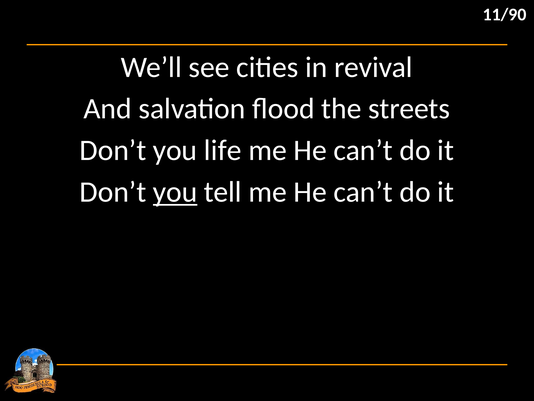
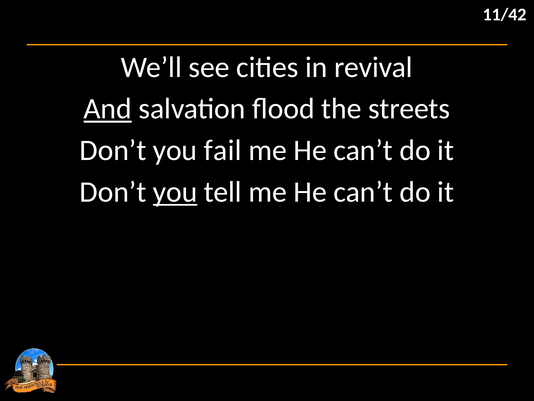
11/90: 11/90 -> 11/42 (505, 15)
And underline: none -> present (108, 109)
life: life -> fail (223, 150)
